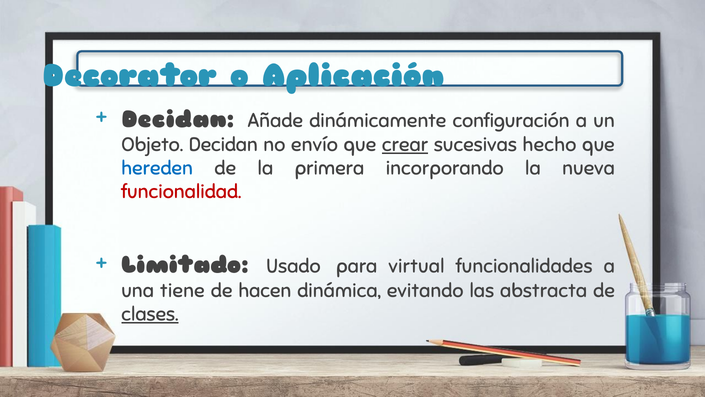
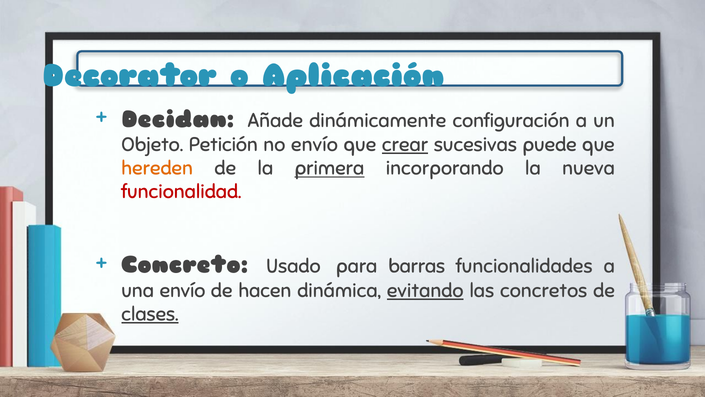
Objeto Decidan: Decidan -> Petición (223, 145)
hecho: hecho -> puede (550, 145)
hereden colour: blue -> orange (157, 168)
primera underline: none -> present (329, 168)
Limitado: Limitado -> Concreto (185, 265)
virtual: virtual -> barras (417, 266)
una tiene: tiene -> envío (183, 290)
evitando underline: none -> present (425, 290)
abstracta: abstracta -> concretos (544, 290)
